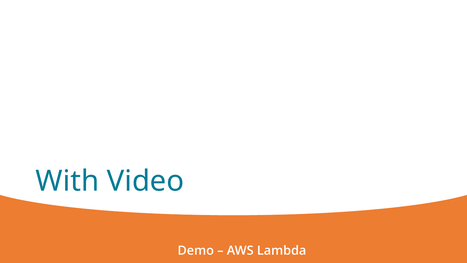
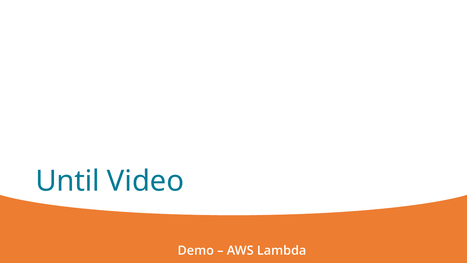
With: With -> Until (67, 181)
